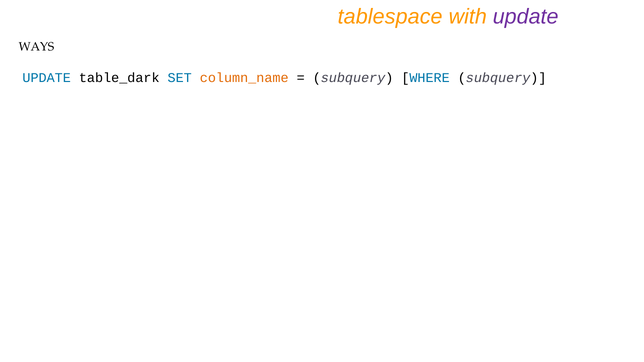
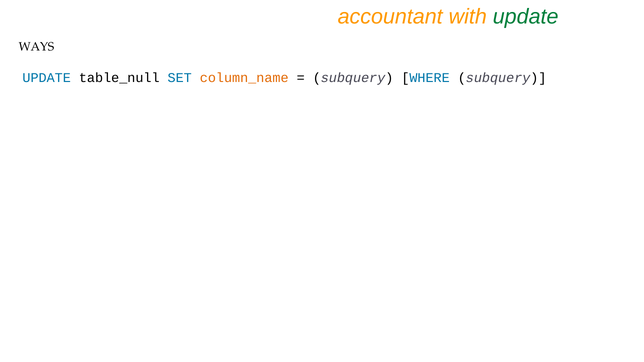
tablespace: tablespace -> accountant (390, 17)
update colour: purple -> green (526, 17)
table_dark: table_dark -> table_null (119, 78)
